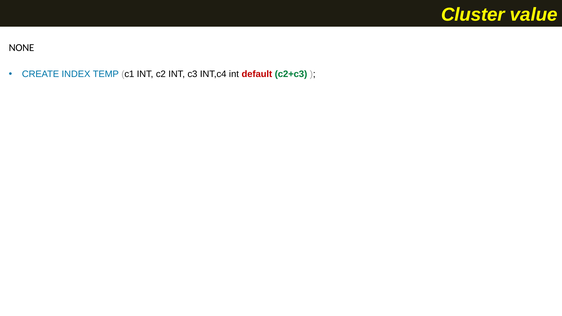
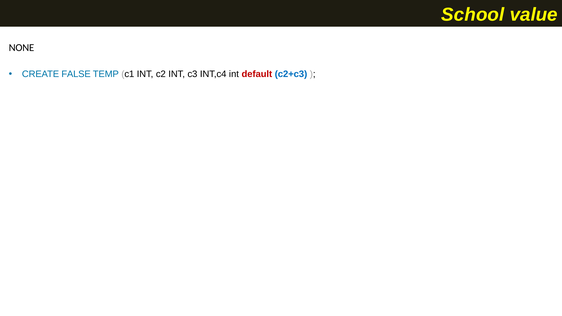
Cluster: Cluster -> School (473, 15)
INDEX: INDEX -> FALSE (76, 74)
c2+c3 colour: green -> blue (291, 74)
